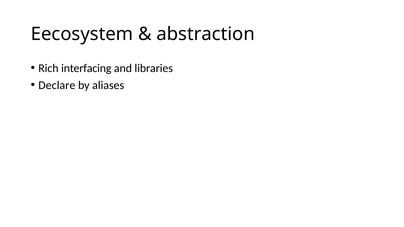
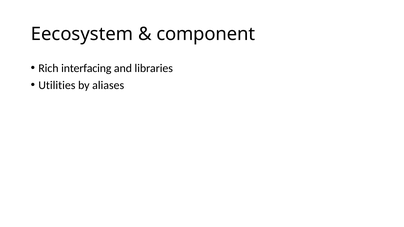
abstraction: abstraction -> component (206, 34)
Declare: Declare -> Utilities (57, 85)
